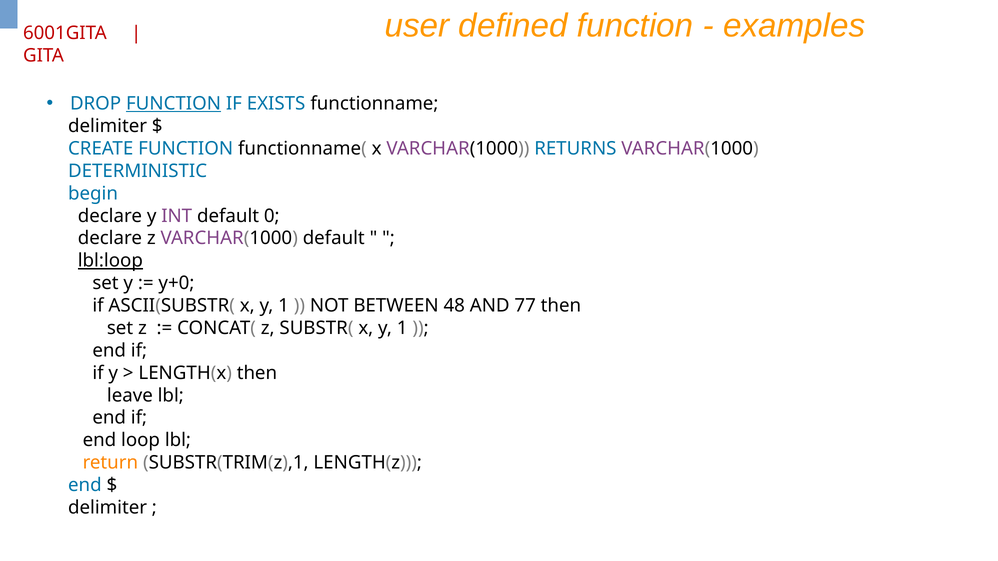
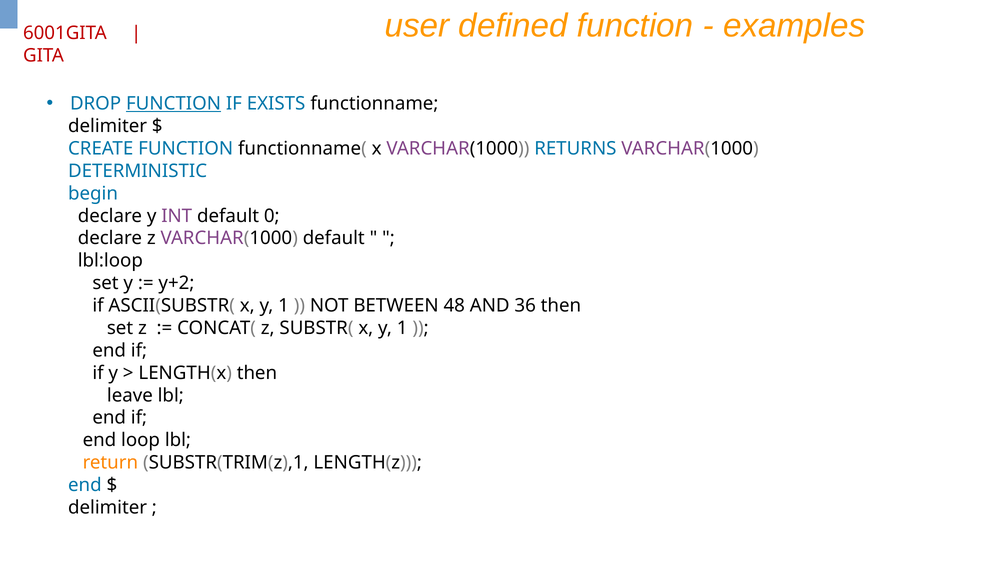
lbl:loop underline: present -> none (110, 261)
y+0: y+0 -> y+2 (176, 283)
77: 77 -> 36 (525, 306)
